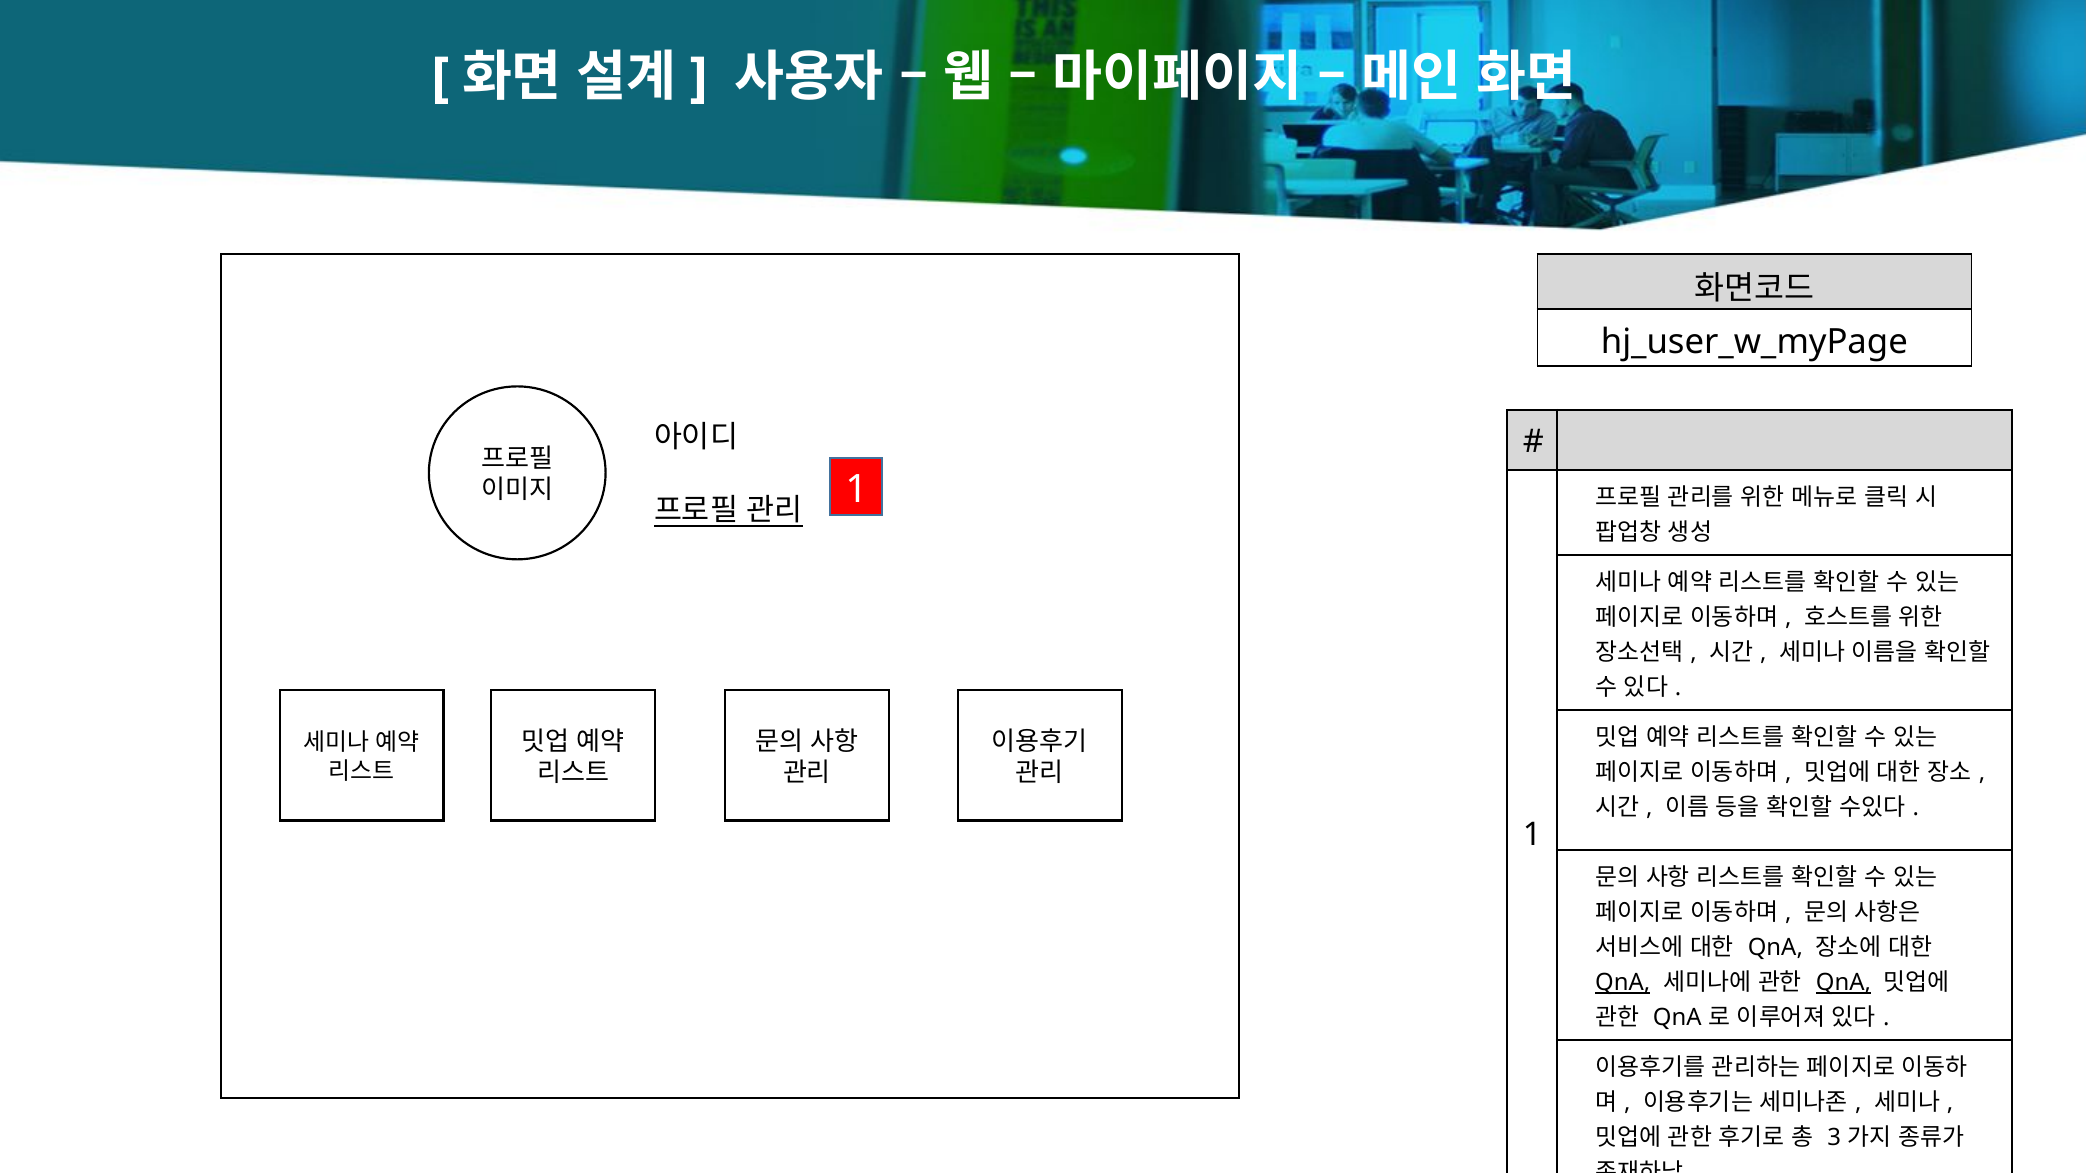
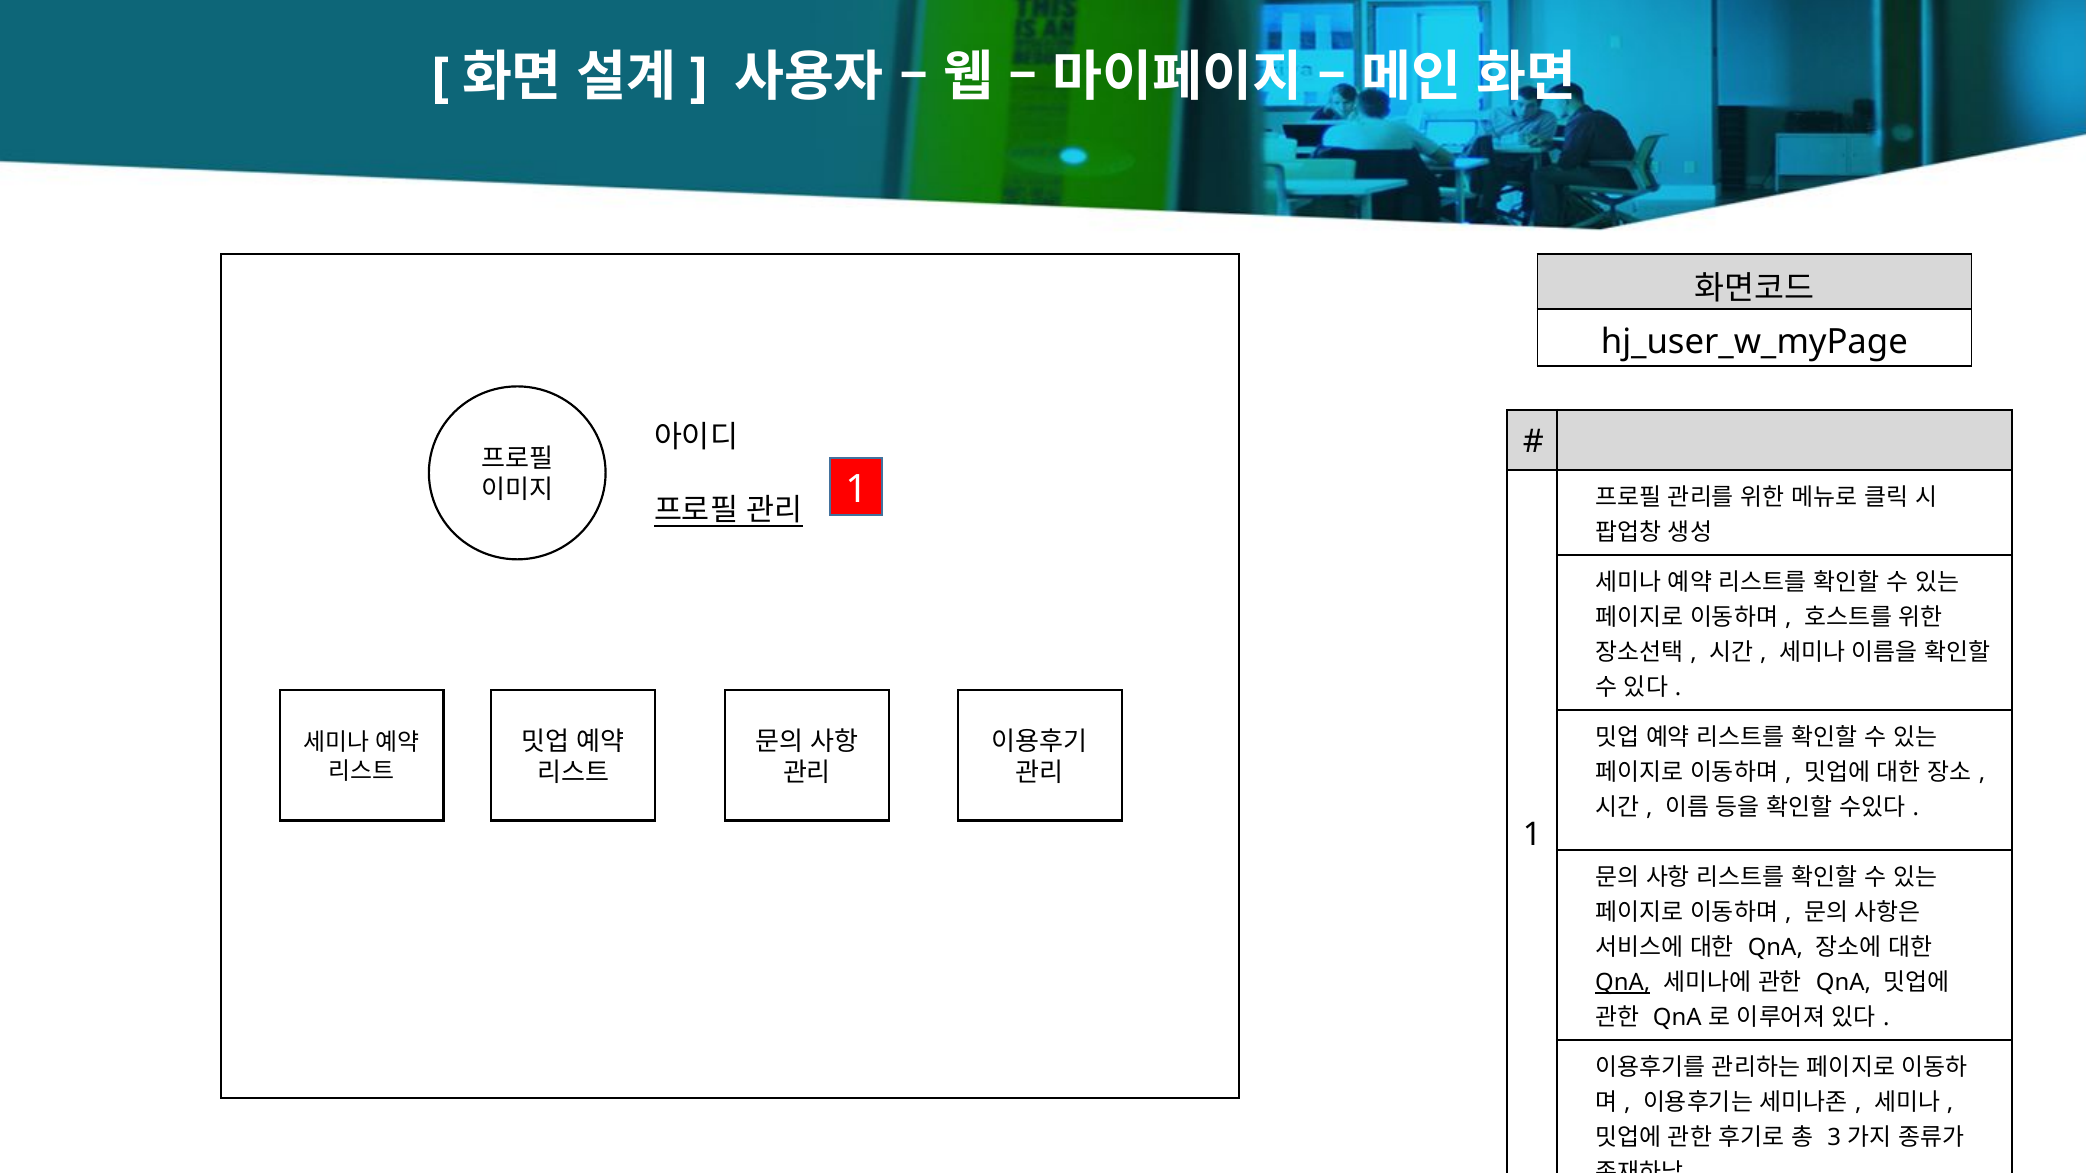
QnA underline: present -> none (1843, 983)
